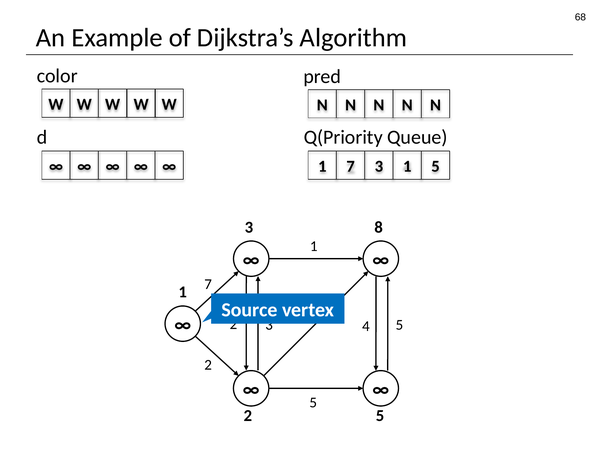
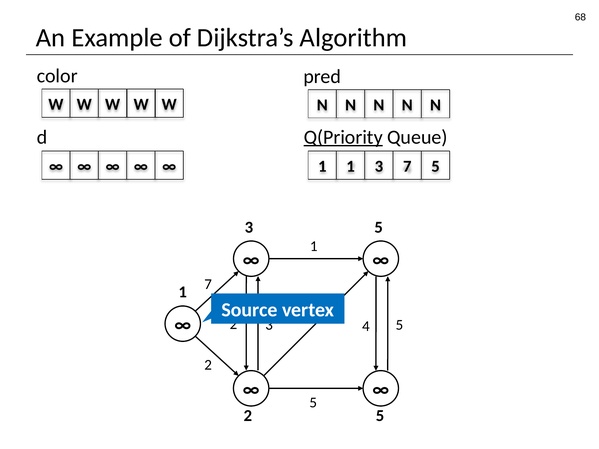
Q(Priority underline: none -> present (343, 137)
1 7: 7 -> 1 (351, 166)
3 1: 1 -> 7 (407, 166)
3 8: 8 -> 5 (379, 227)
